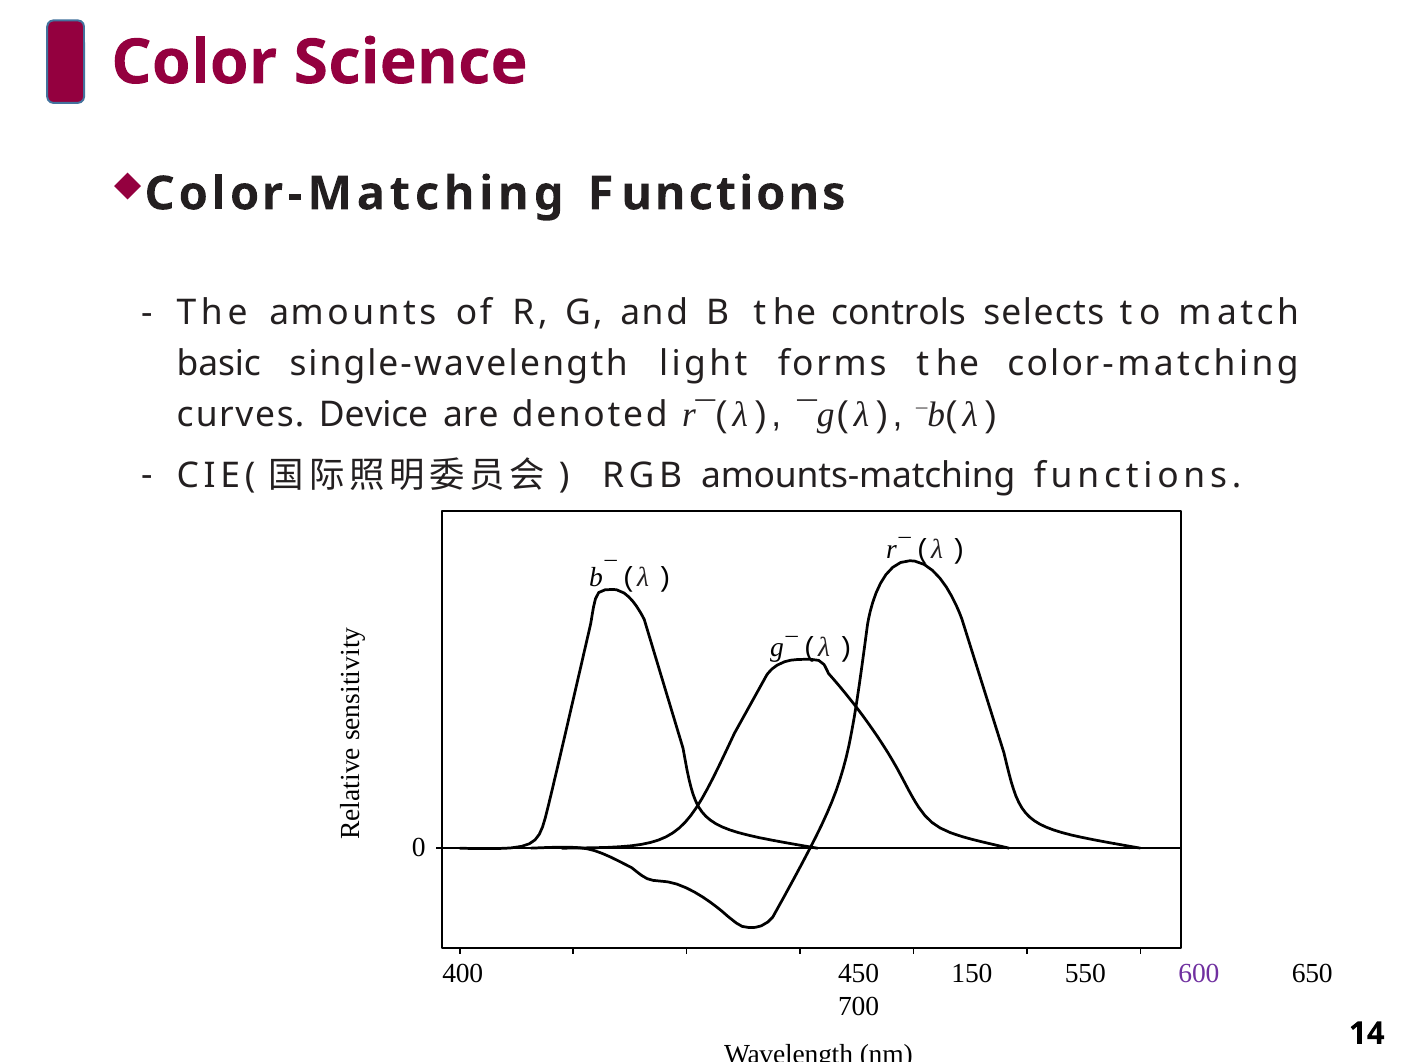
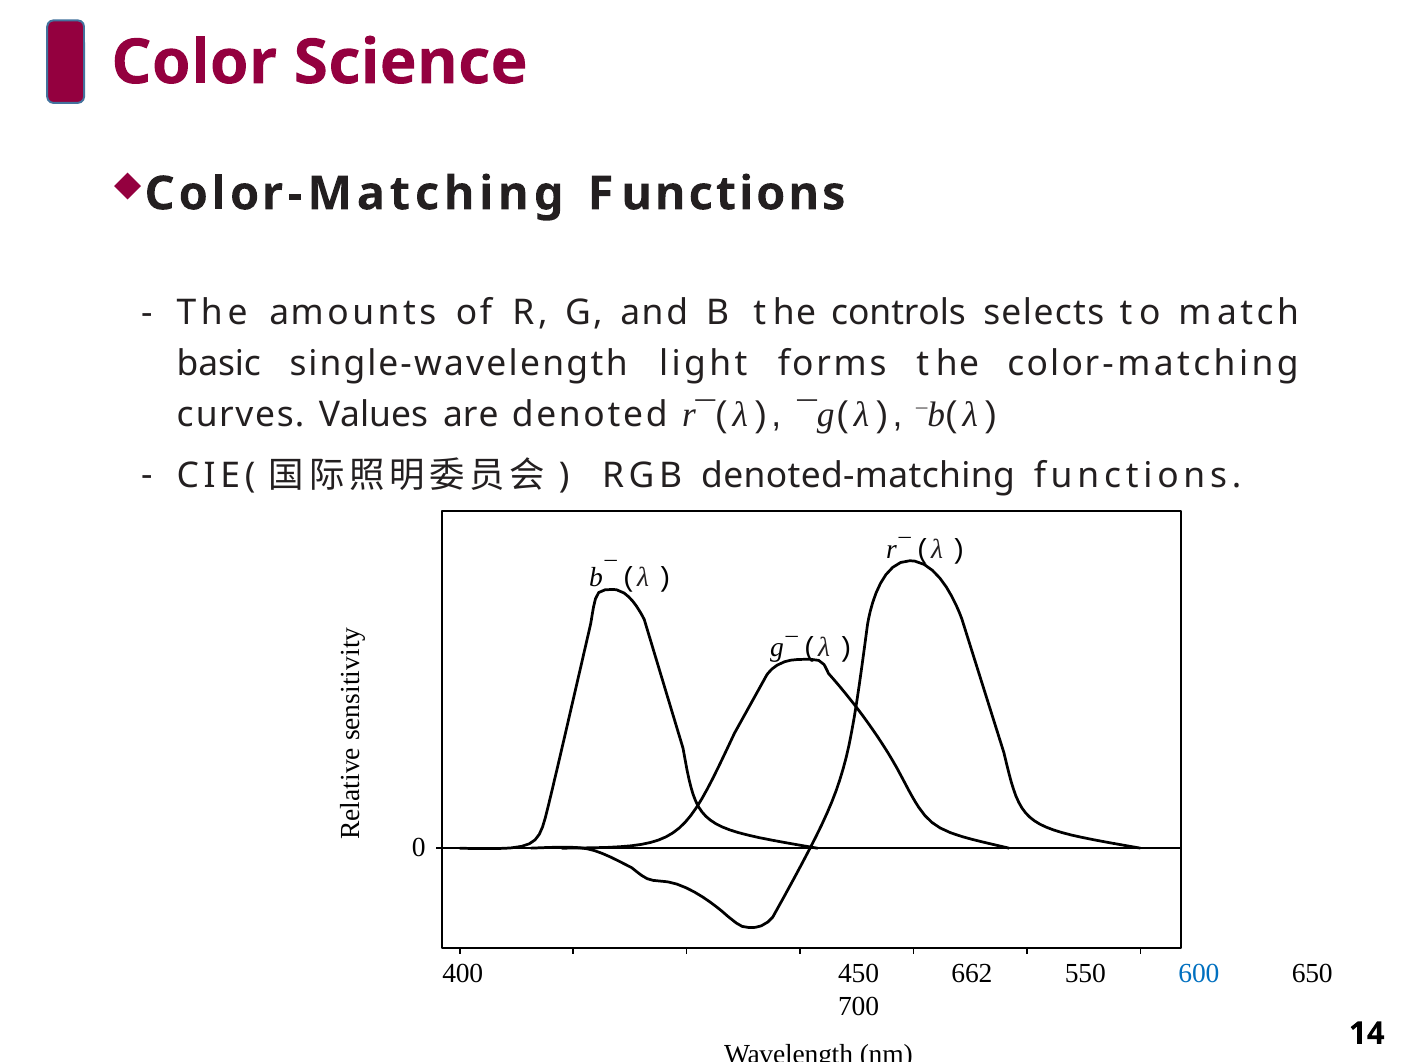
Device: Device -> Values (374, 415)
amounts-matching: amounts-matching -> denoted-matching (858, 476)
150: 150 -> 662 (972, 973)
600 colour: purple -> blue (1199, 973)
